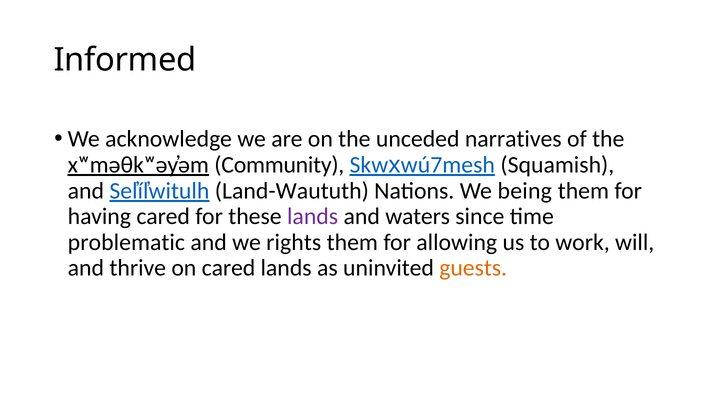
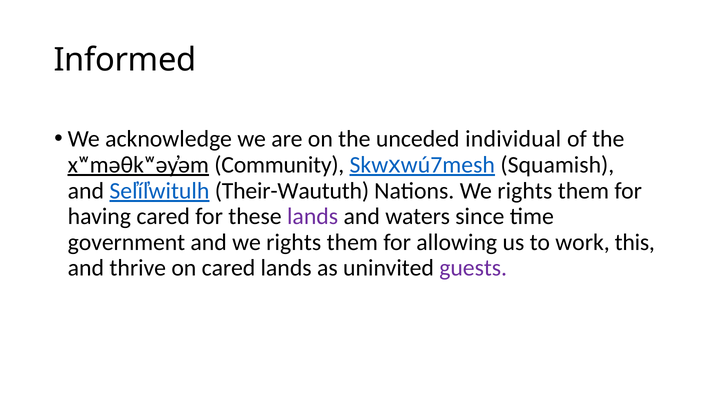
narratives: narratives -> individual (513, 139)
Land-Waututh: Land-Waututh -> Their-Waututh (292, 191)
Nations We being: being -> rights (525, 191)
problematic: problematic -> government (126, 242)
will: will -> this (635, 242)
guests colour: orange -> purple (473, 268)
